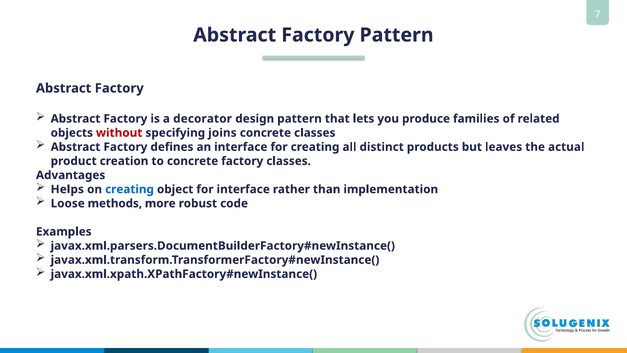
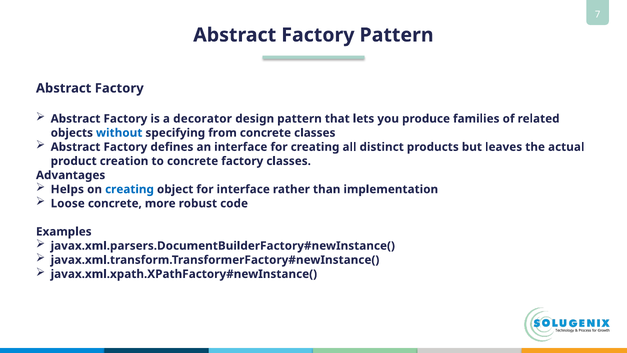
without colour: red -> blue (119, 133)
joins: joins -> from (222, 133)
Loose methods: methods -> concrete (115, 203)
